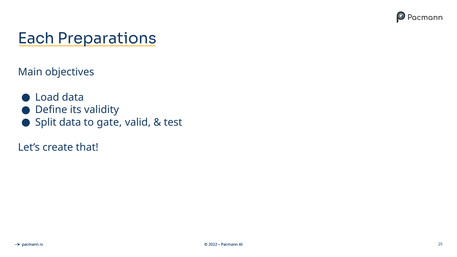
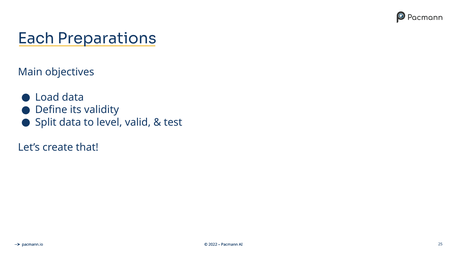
gate: gate -> level (109, 122)
